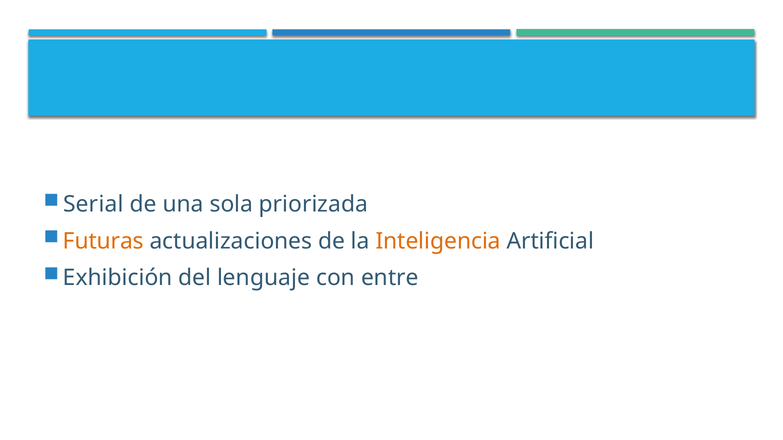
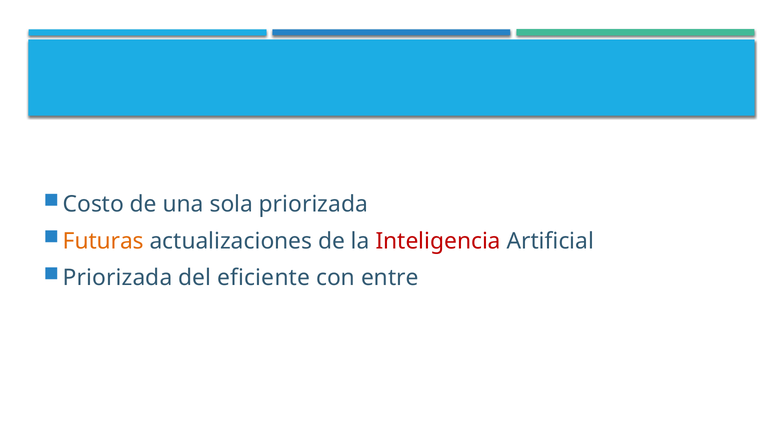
Serial: Serial -> Costo (93, 204)
Inteligencia colour: orange -> red (438, 241)
Exhibición: Exhibición -> Priorizada (118, 278)
lenguaje: lenguaje -> eficiente (264, 278)
